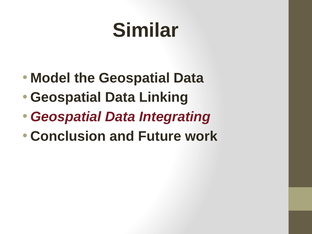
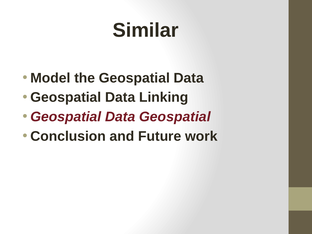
Integrating: Integrating -> Geospatial (175, 117)
